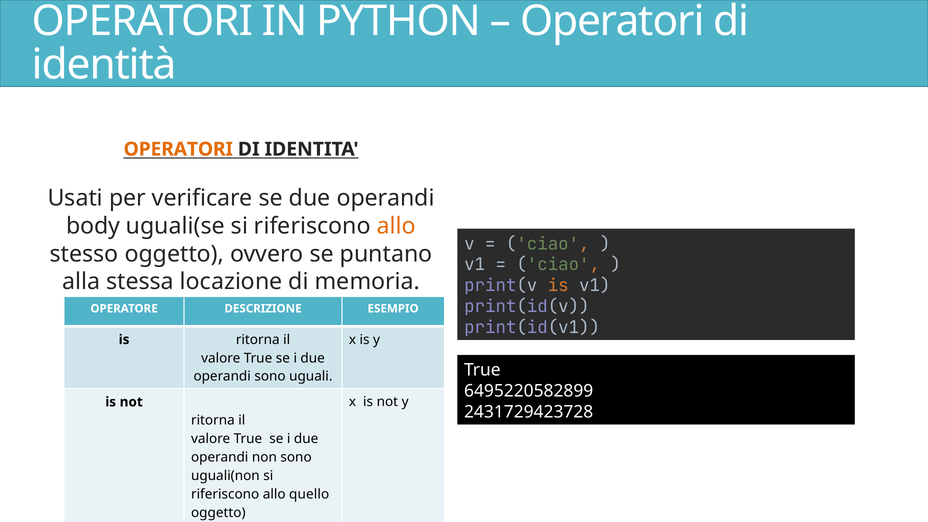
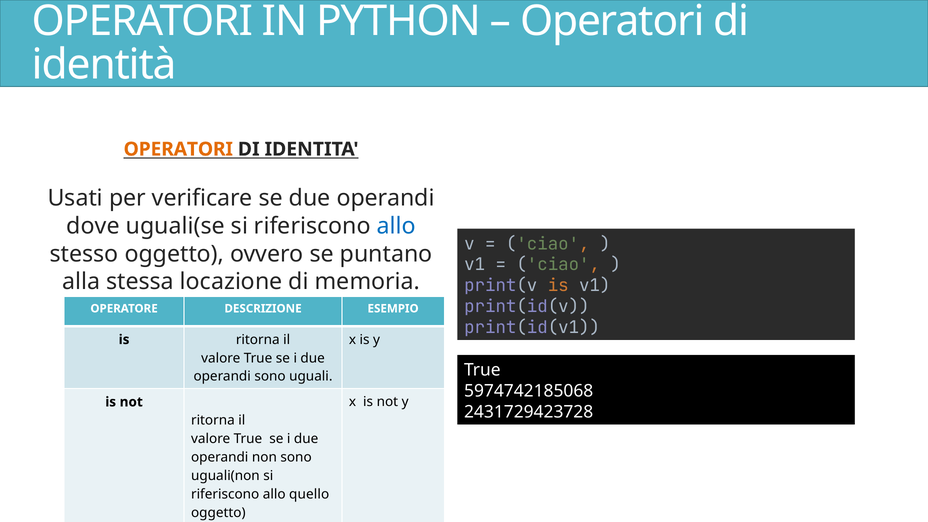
body: body -> dove (93, 226)
allo colour: orange -> blue (396, 226)
6495220582899: 6495220582899 -> 5974742185068 (529, 391)
